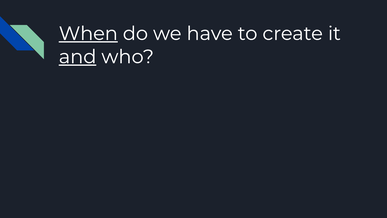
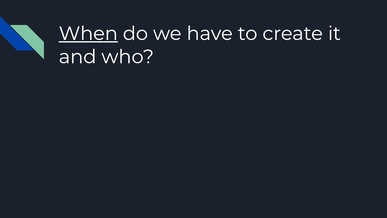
and underline: present -> none (78, 57)
